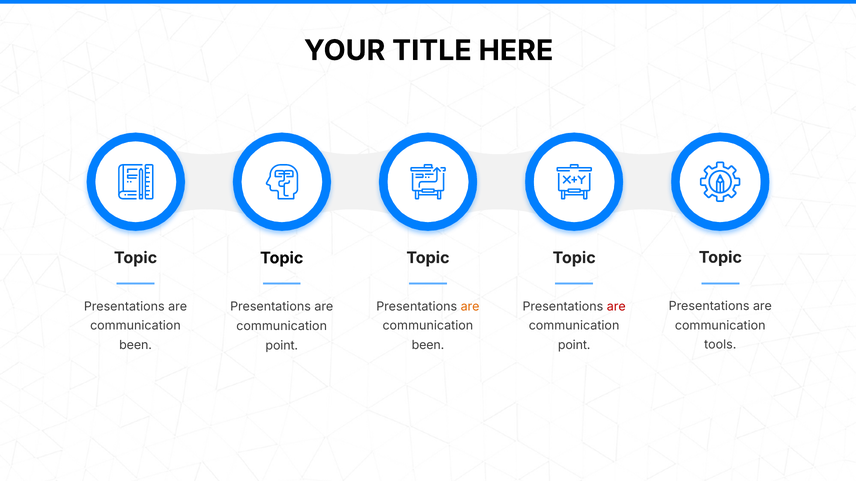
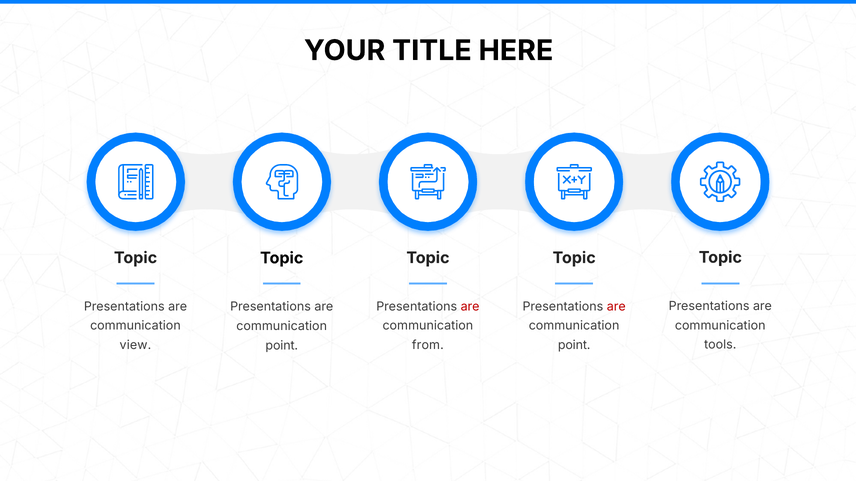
are colour: orange -> red (470, 307)
been: been -> view (135, 346)
been: been -> from (428, 346)
